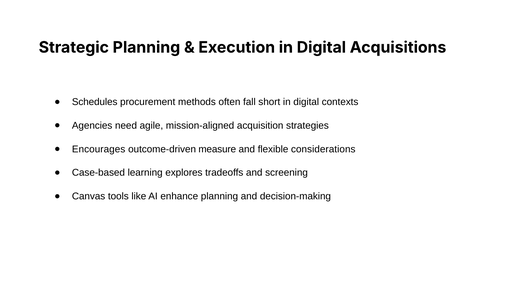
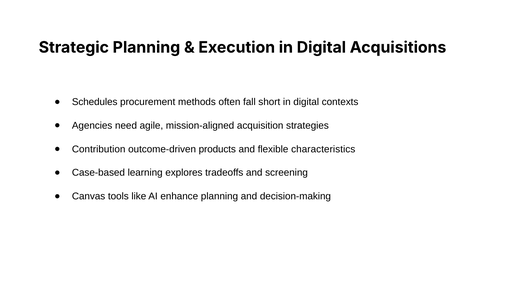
Encourages: Encourages -> Contribution (99, 149)
measure: measure -> products (217, 149)
considerations: considerations -> characteristics (323, 149)
